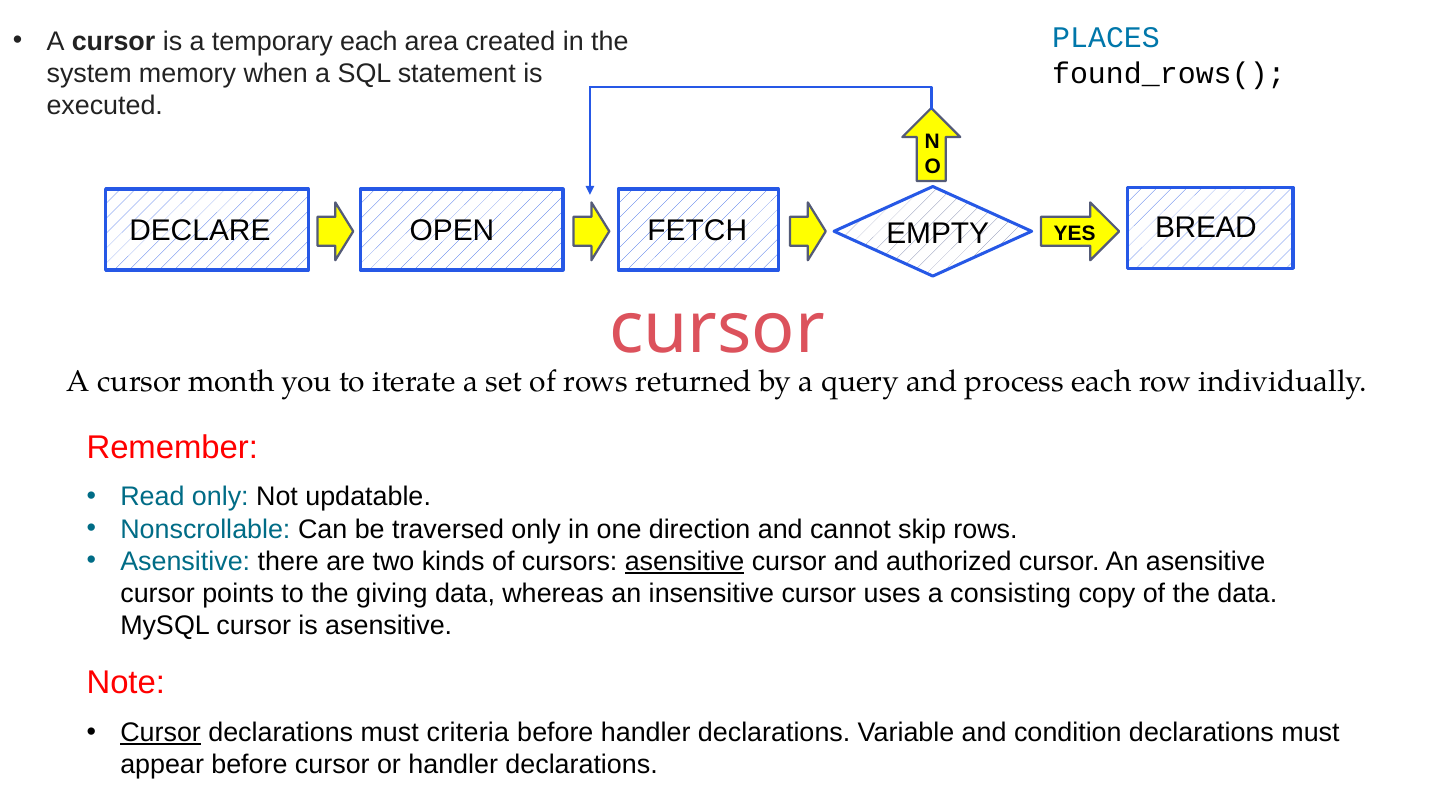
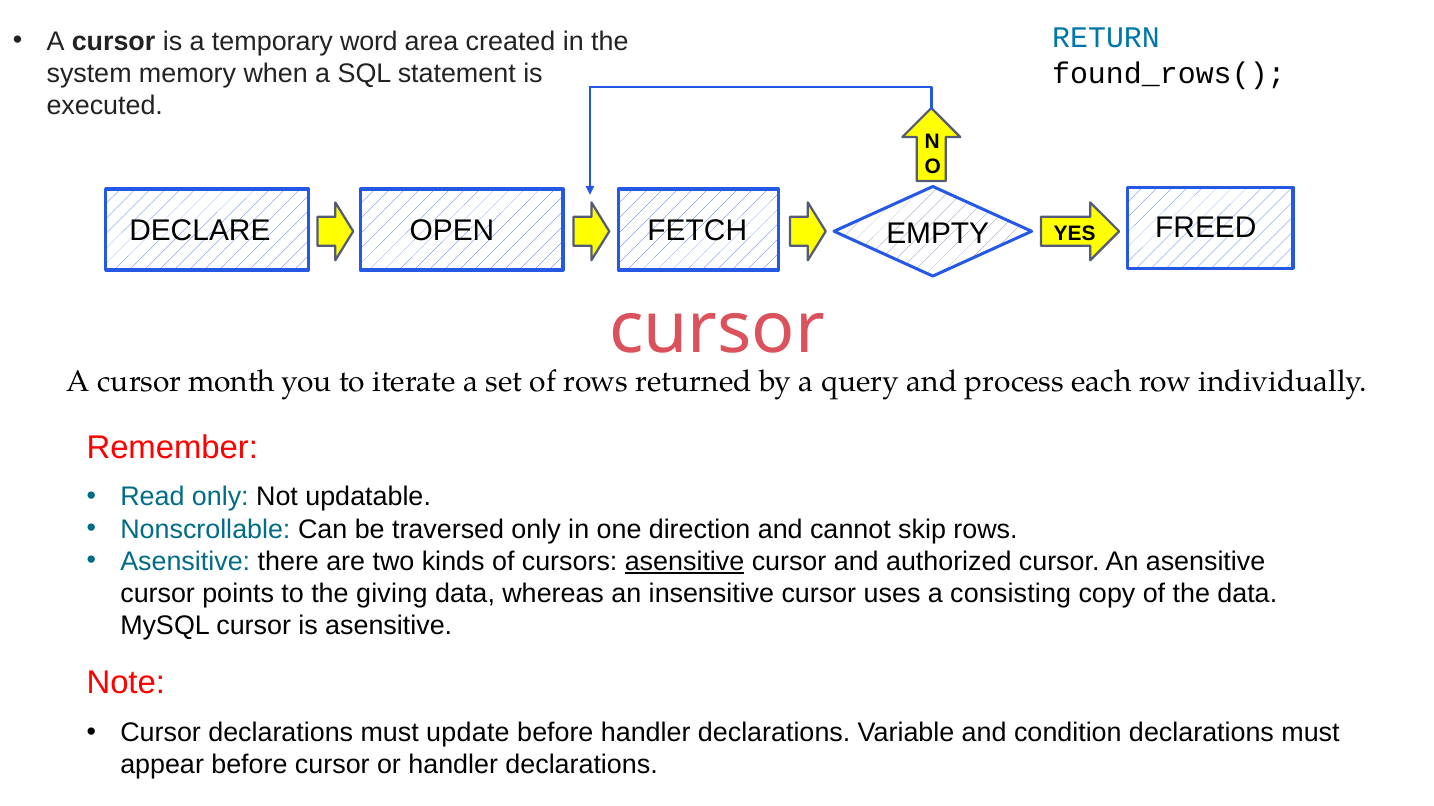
PLACES: PLACES -> RETURN (1106, 38)
temporary each: each -> word (369, 41)
BREAD: BREAD -> FREED (1206, 228)
Cursor underline: present -> none (161, 733)
criteria: criteria -> update (468, 733)
